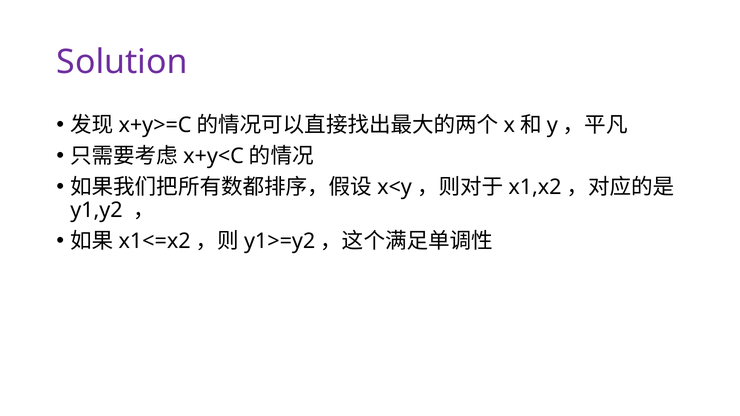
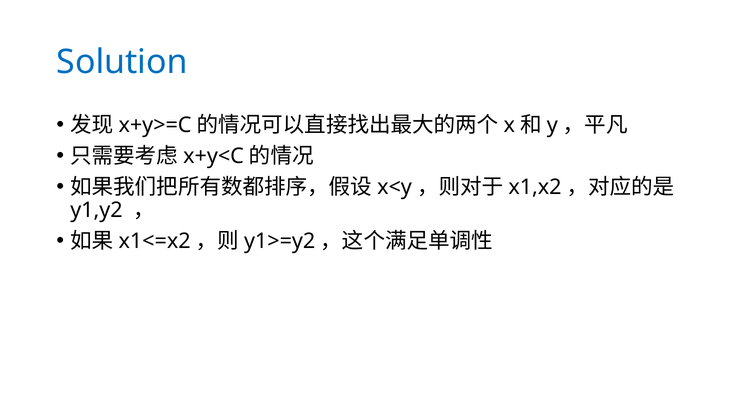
Solution colour: purple -> blue (122, 62)
